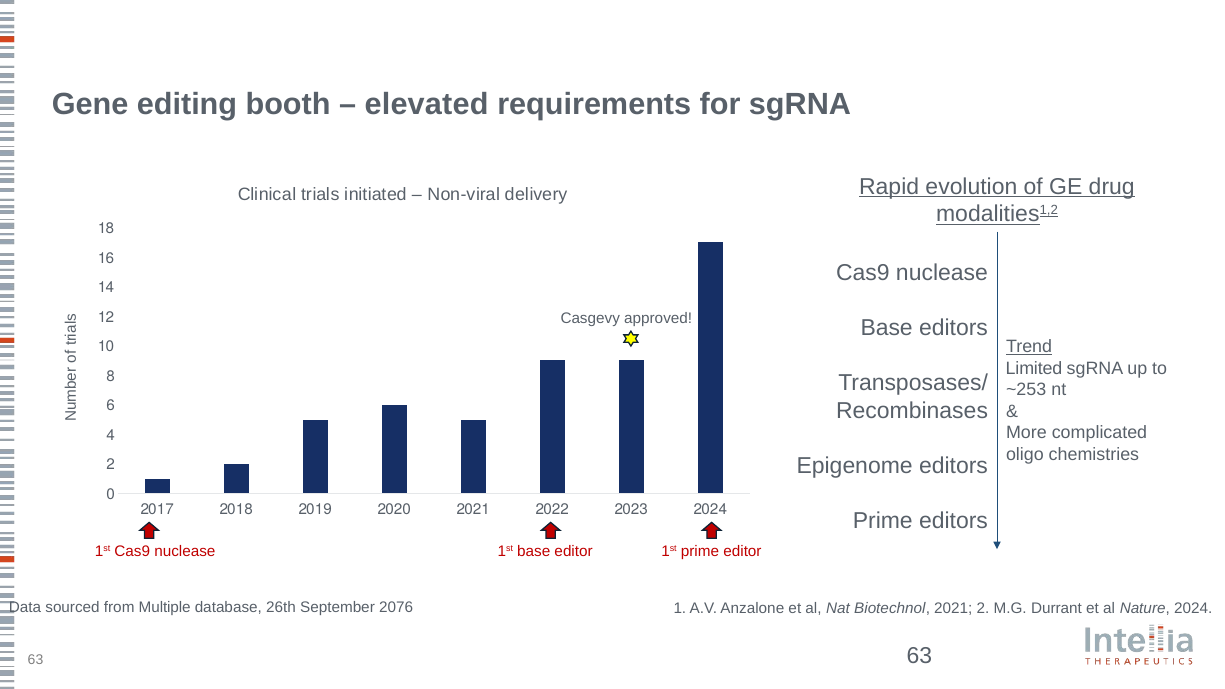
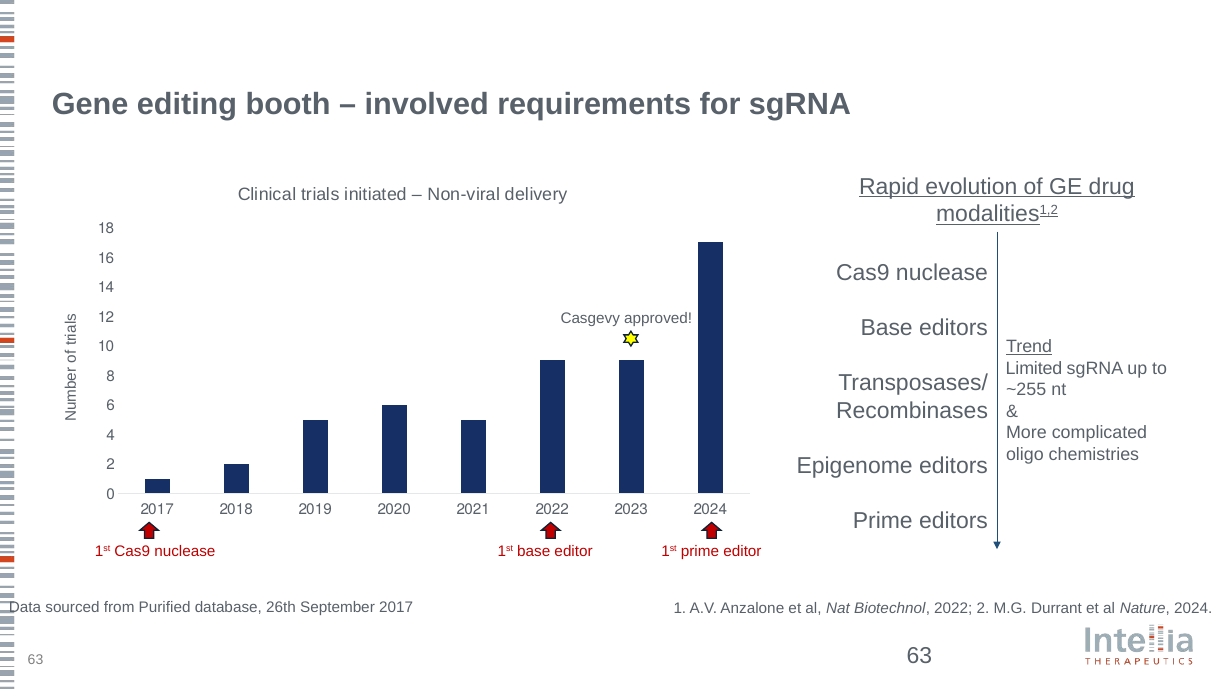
elevated: elevated -> involved (427, 104)
~253: ~253 -> ~255 (1026, 390)
Multiple: Multiple -> Purified (165, 608)
September 2076: 2076 -> 2017 (396, 608)
Biotechnol 2021: 2021 -> 2022 (953, 609)
